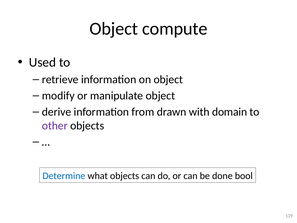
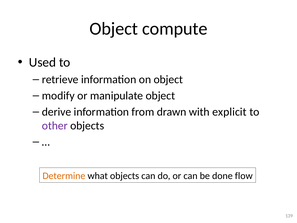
domain: domain -> explicit (229, 112)
Determine colour: blue -> orange (64, 176)
bool: bool -> flow (244, 176)
